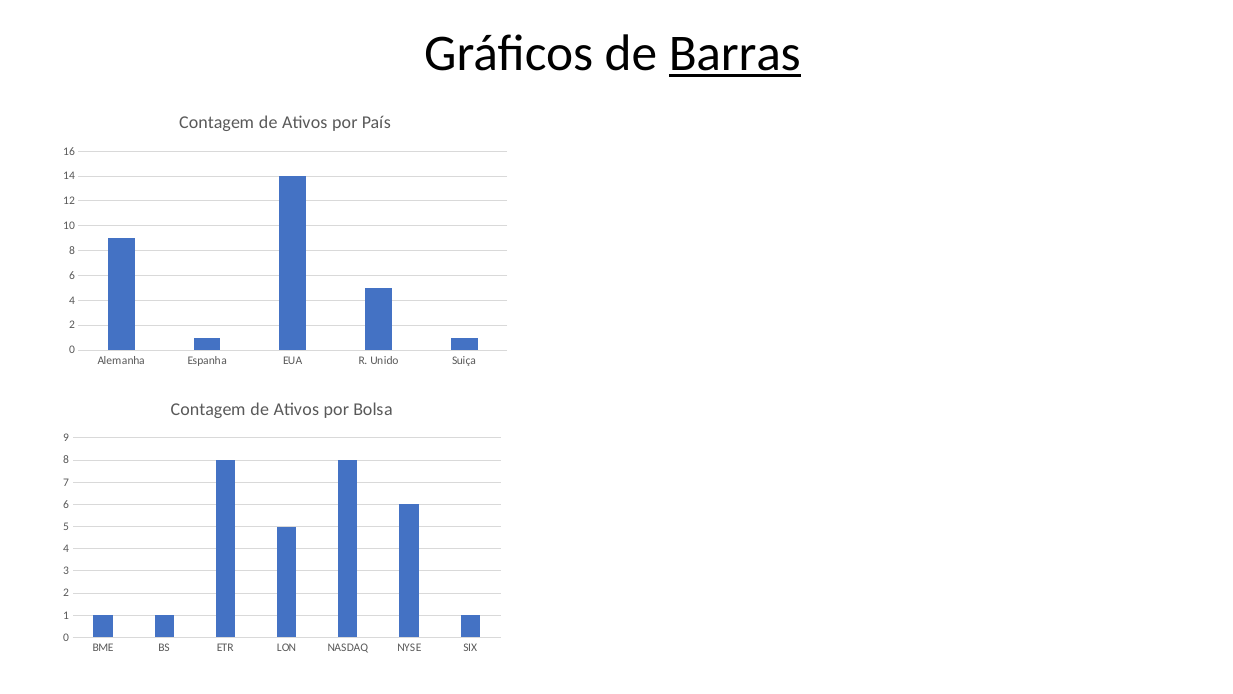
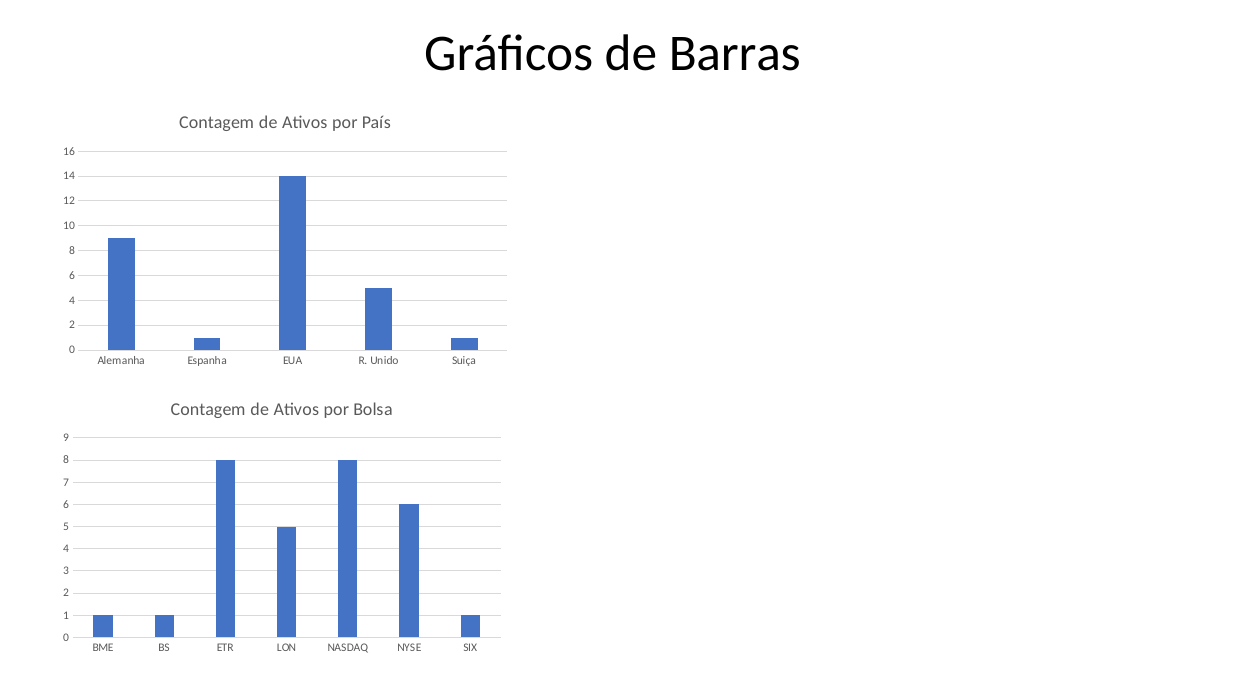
Barras underline: present -> none (735, 53)
